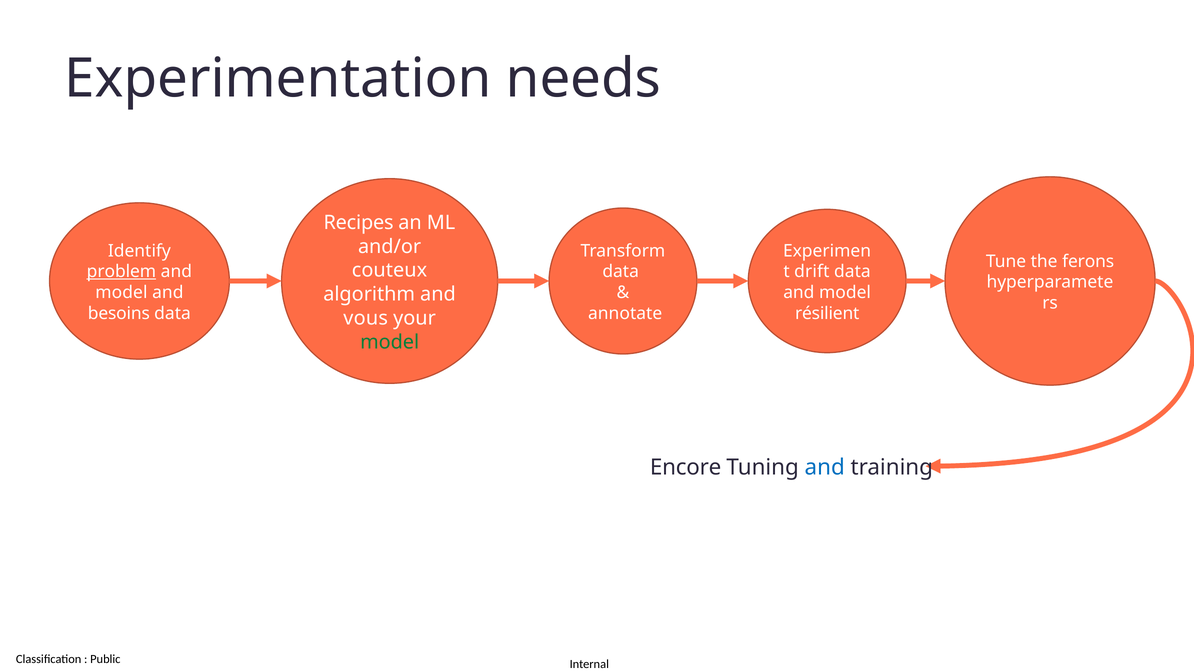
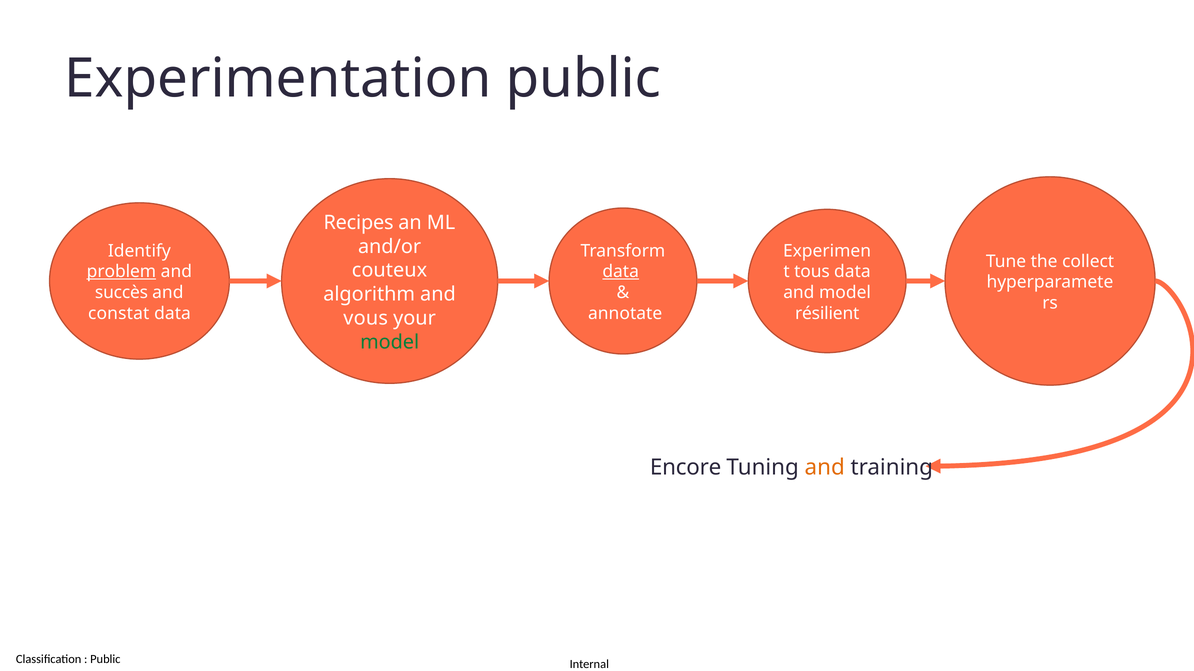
Experimentation needs: needs -> public (583, 79)
ferons: ferons -> collect (1088, 262)
data underline: none -> present (621, 272)
drift: drift -> tous (812, 272)
model: model -> succès (122, 293)
besoins: besoins -> constat (119, 314)
and colour: blue -> orange (825, 468)
